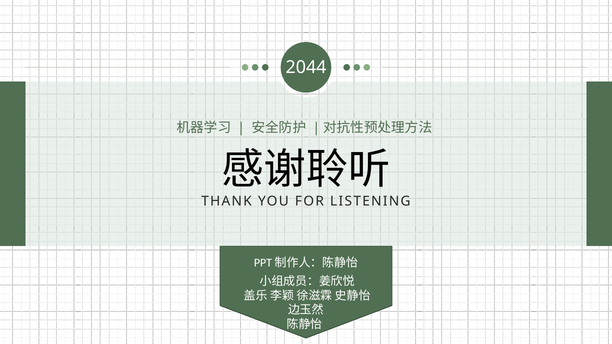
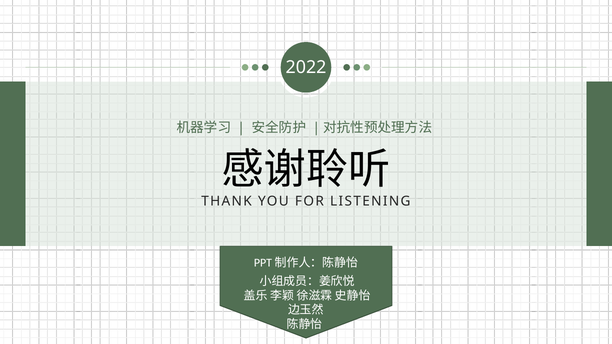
2044: 2044 -> 2022 (306, 67)
